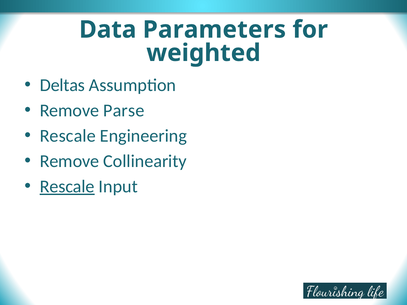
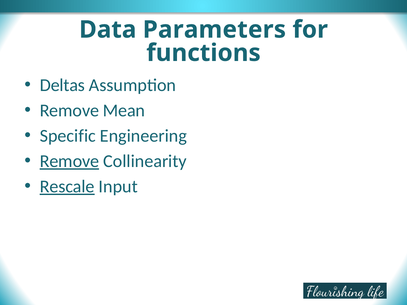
weighted: weighted -> functions (204, 53)
Parse: Parse -> Mean (124, 111)
Rescale: Rescale -> Specific (68, 136)
Remove underline: none -> present (69, 161)
